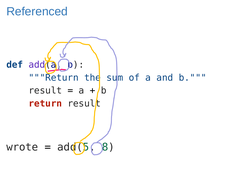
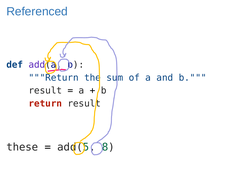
wrote: wrote -> these (22, 148)
